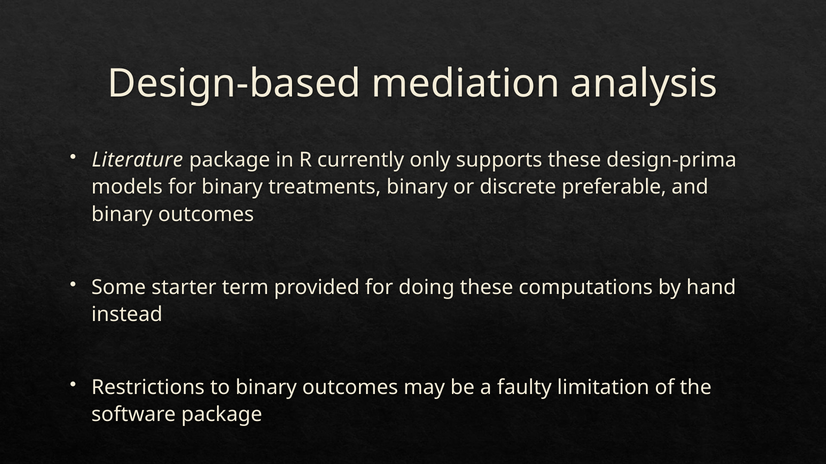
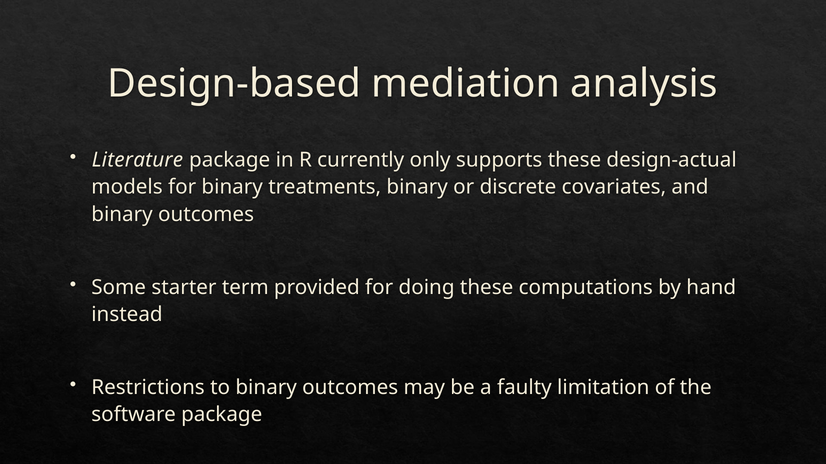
design-prima: design-prima -> design-actual (672, 160)
preferable: preferable -> covariates (614, 187)
